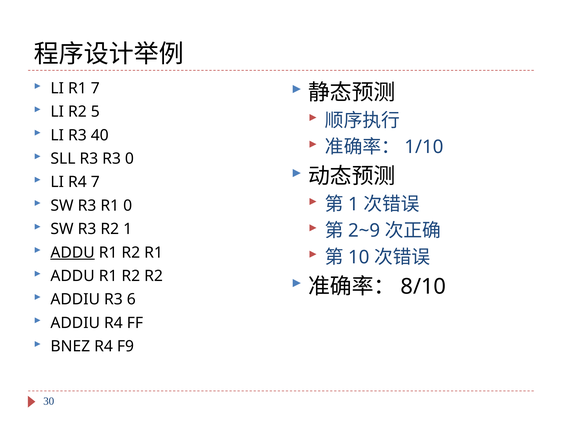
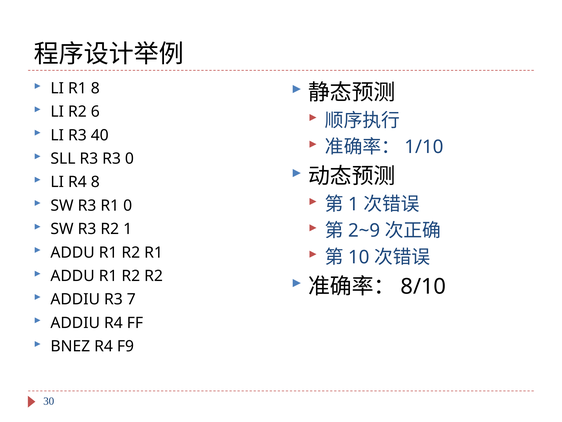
R1 7: 7 -> 8 (95, 88)
5: 5 -> 6 (95, 112)
R4 7: 7 -> 8 (95, 182)
ADDU underline: present -> none (73, 252)
6: 6 -> 7 (131, 299)
